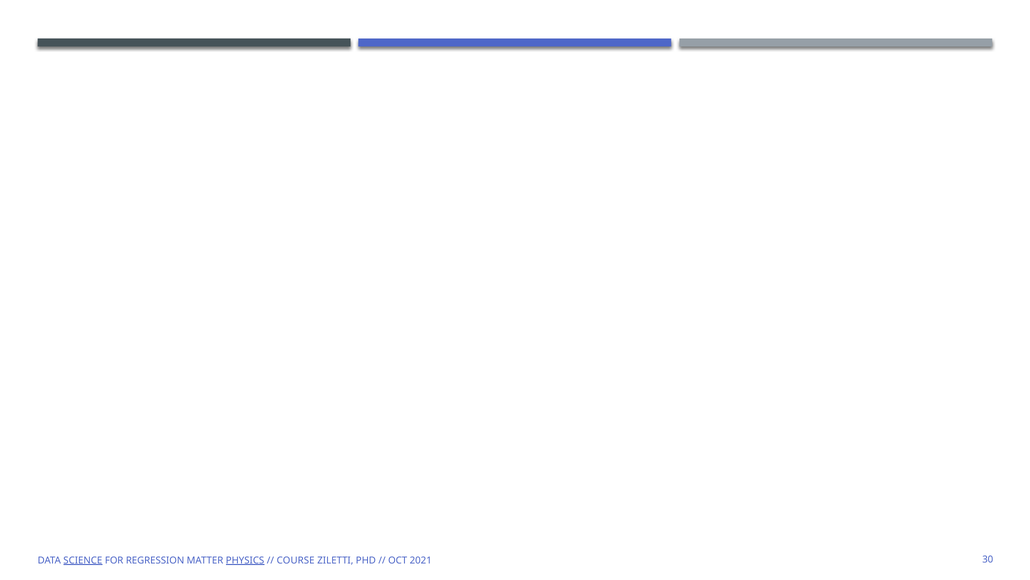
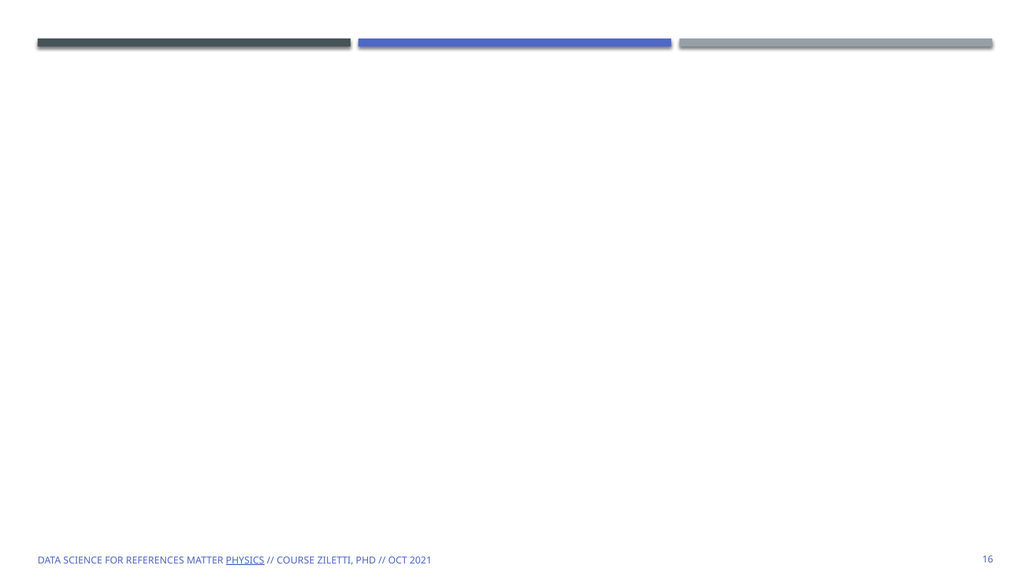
SCIENCE underline: present -> none (83, 560)
REGRESSION: REGRESSION -> REFERENCES (155, 560)
30: 30 -> 16 (988, 559)
